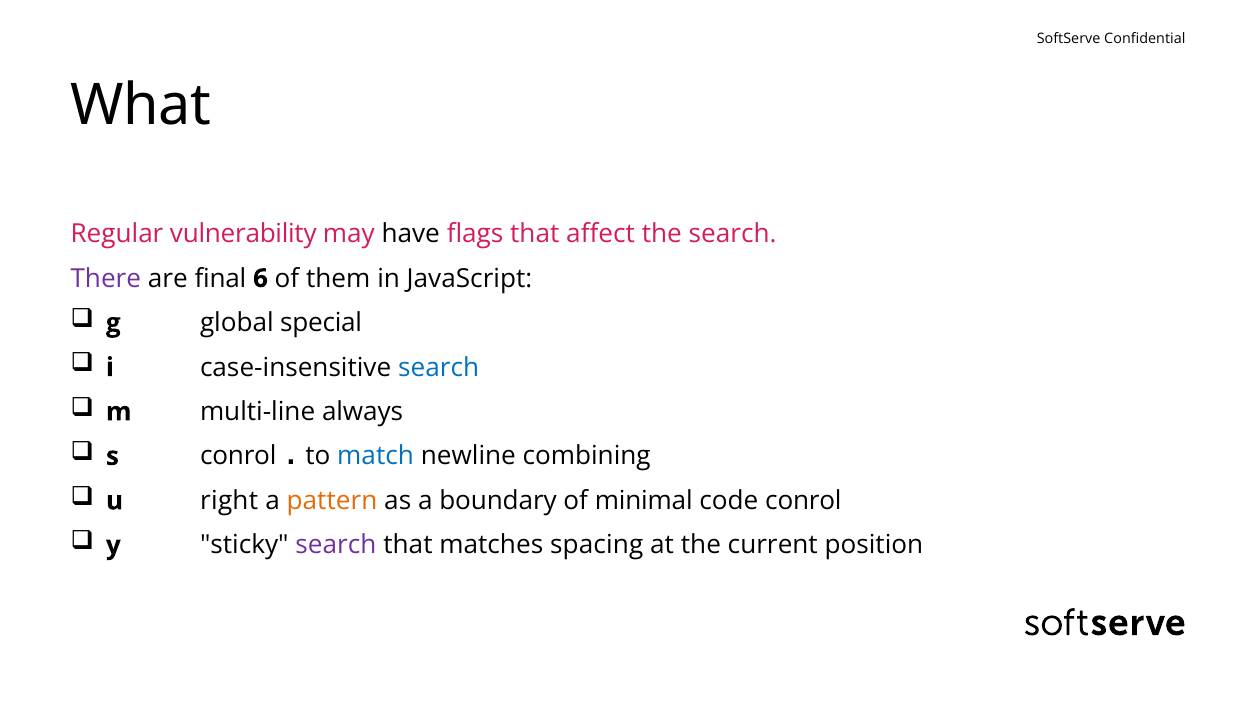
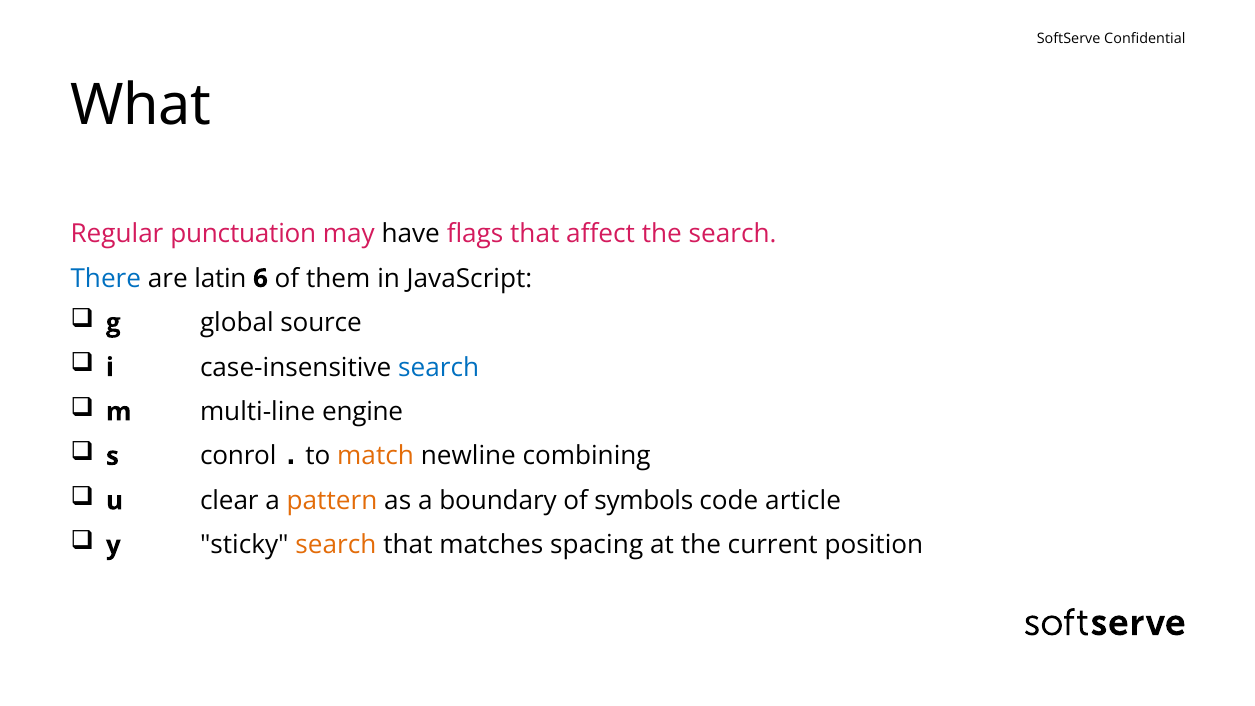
vulnerability: vulnerability -> punctuation (243, 234)
There colour: purple -> blue (106, 278)
final: final -> latin (221, 278)
special: special -> source (321, 323)
always: always -> engine (363, 412)
match colour: blue -> orange (376, 456)
right: right -> clear (229, 501)
minimal: minimal -> symbols (644, 501)
code conrol: conrol -> article (803, 501)
search colour: purple -> orange (336, 545)
